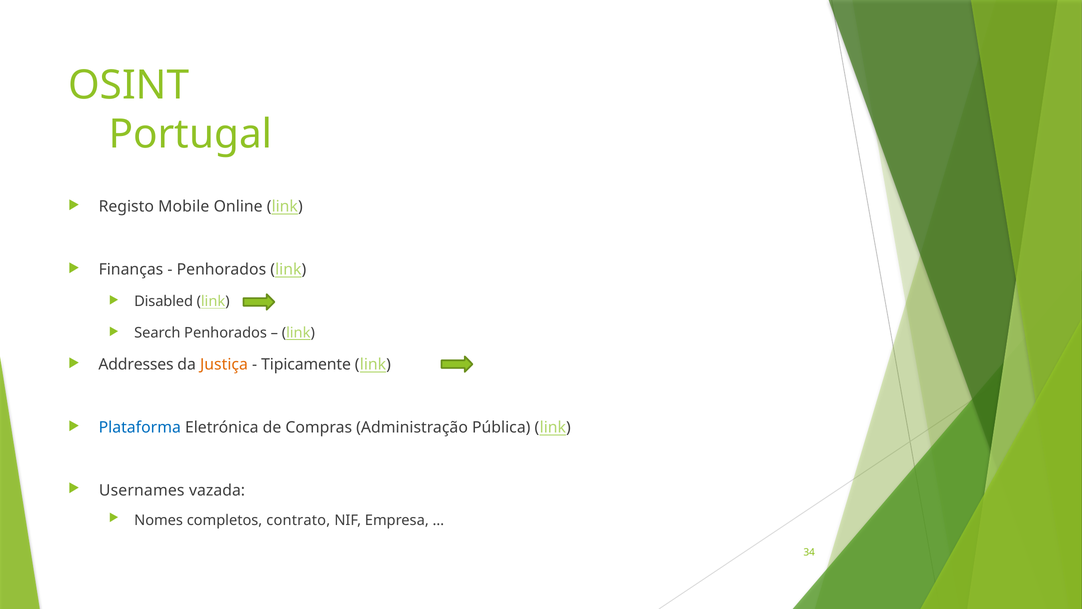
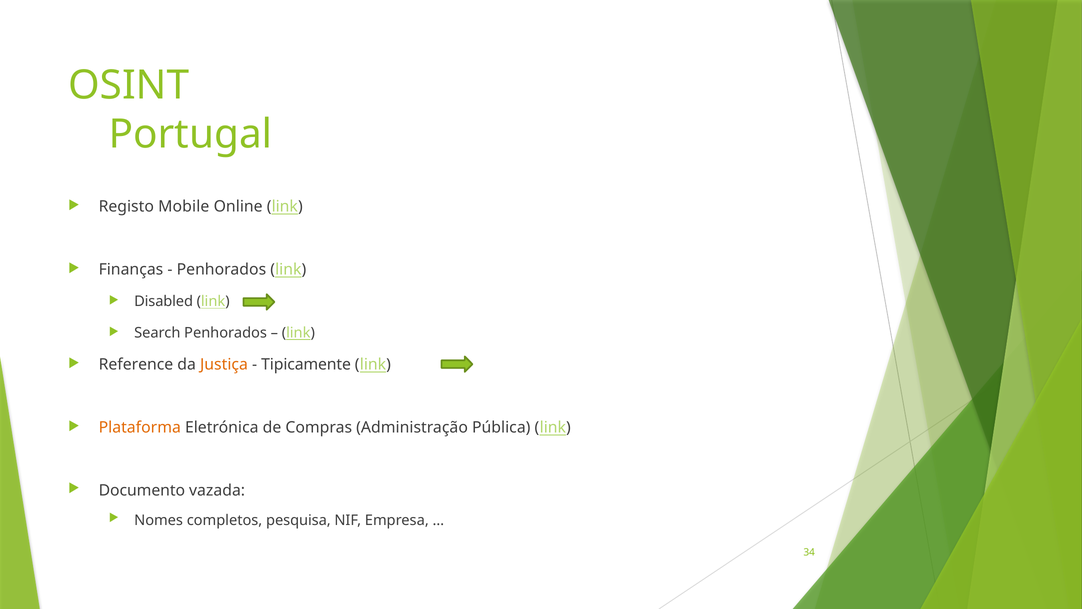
Addresses: Addresses -> Reference (136, 364)
Plataforma colour: blue -> orange (140, 427)
Usernames: Usernames -> Documento (142, 490)
contrato: contrato -> pesquisa (298, 520)
